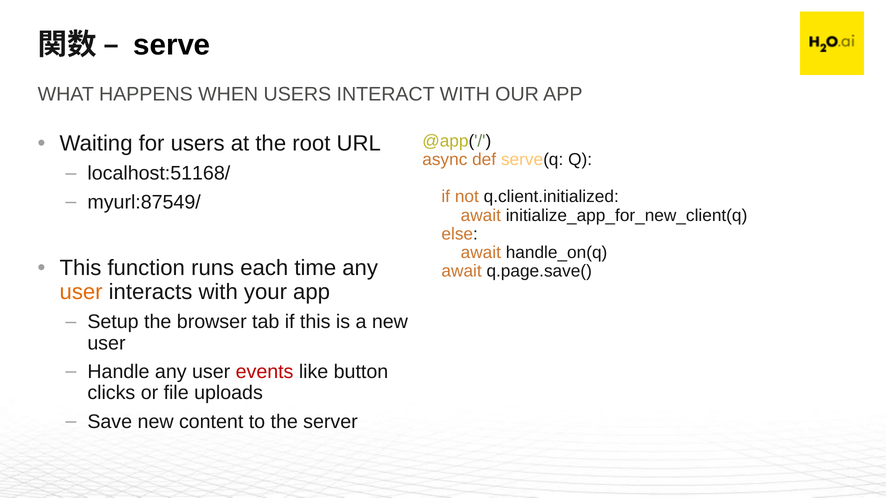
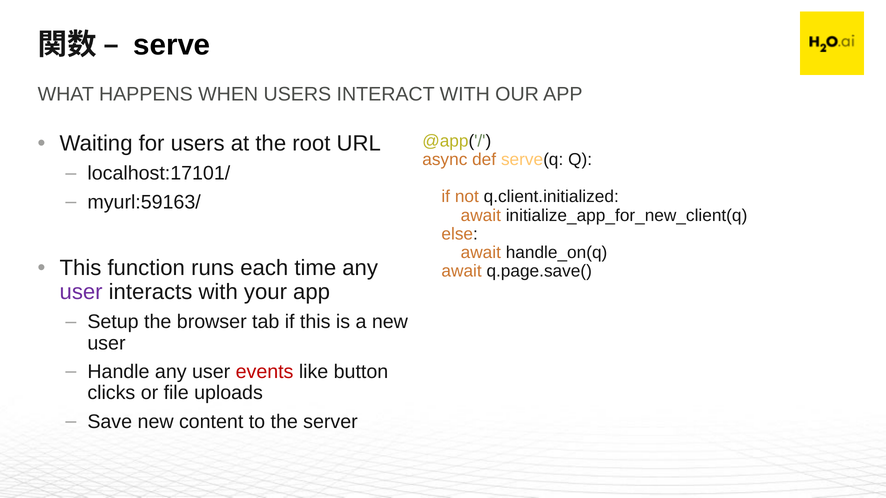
localhost:51168/: localhost:51168/ -> localhost:17101/ (159, 174)
myurl:87549/: myurl:87549/ -> myurl:59163/ (144, 202)
user colour: orange -> purple (81, 292)
